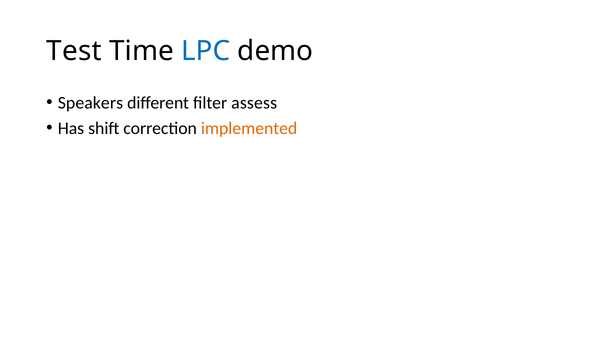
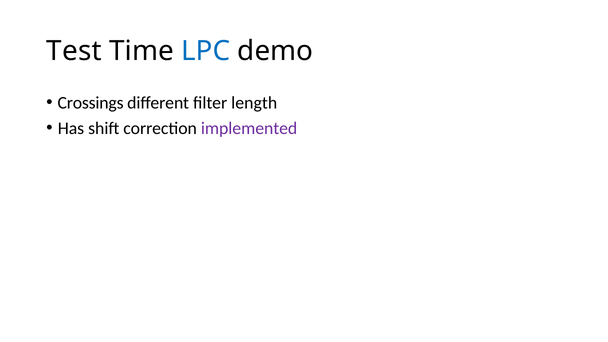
Speakers: Speakers -> Crossings (91, 103)
assess: assess -> length (254, 103)
implemented colour: orange -> purple (249, 128)
